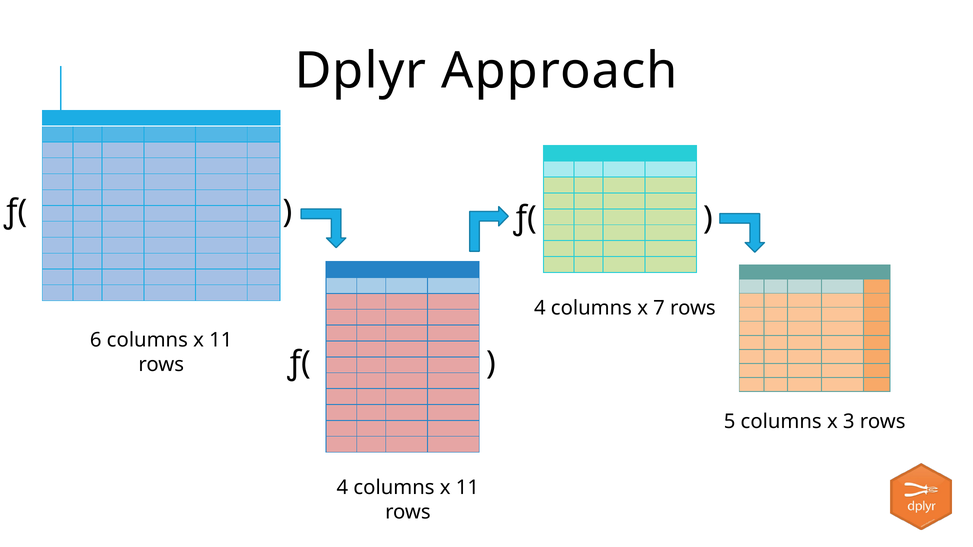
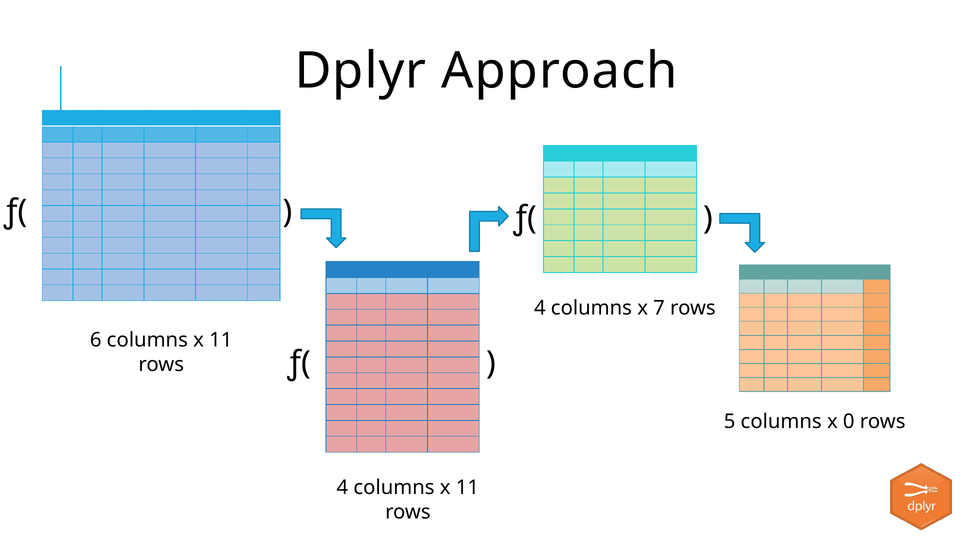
3: 3 -> 0 (849, 422)
